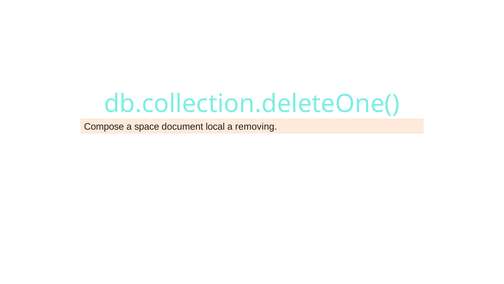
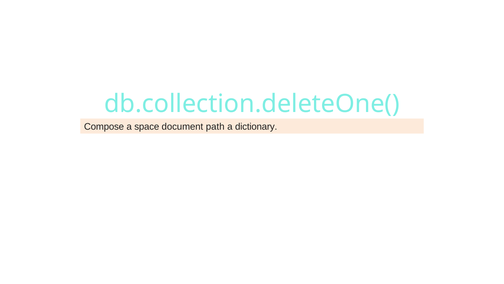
local: local -> path (215, 127)
removing: removing -> dictionary (256, 127)
